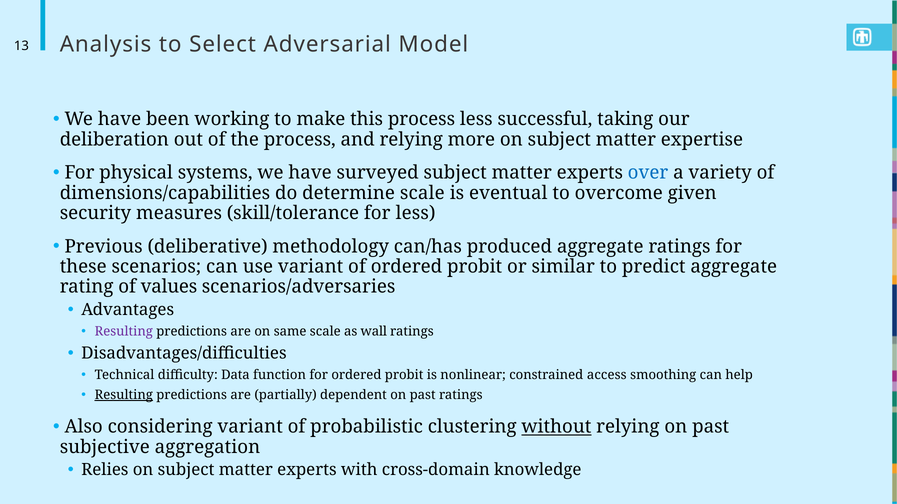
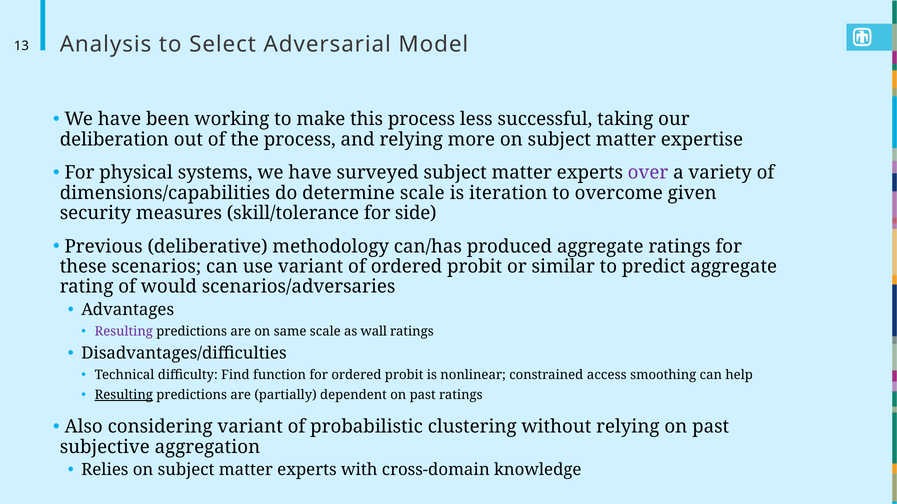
over colour: blue -> purple (648, 173)
eventual: eventual -> iteration (508, 193)
for less: less -> side (416, 213)
values: values -> would (169, 287)
Data: Data -> Find (235, 375)
without underline: present -> none (556, 427)
